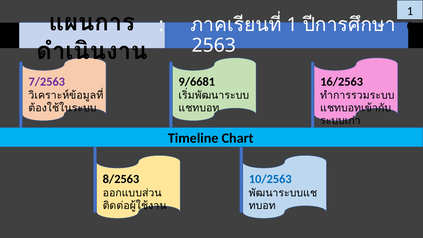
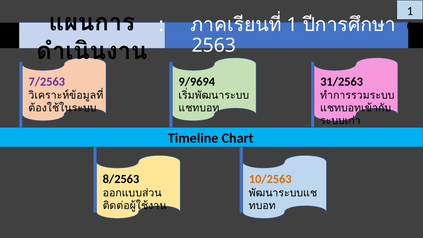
9/6681: 9/6681 -> 9/9694 (197, 82)
16/2563: 16/2563 -> 31/2563 (342, 82)
10/2563 colour: blue -> orange (270, 179)
